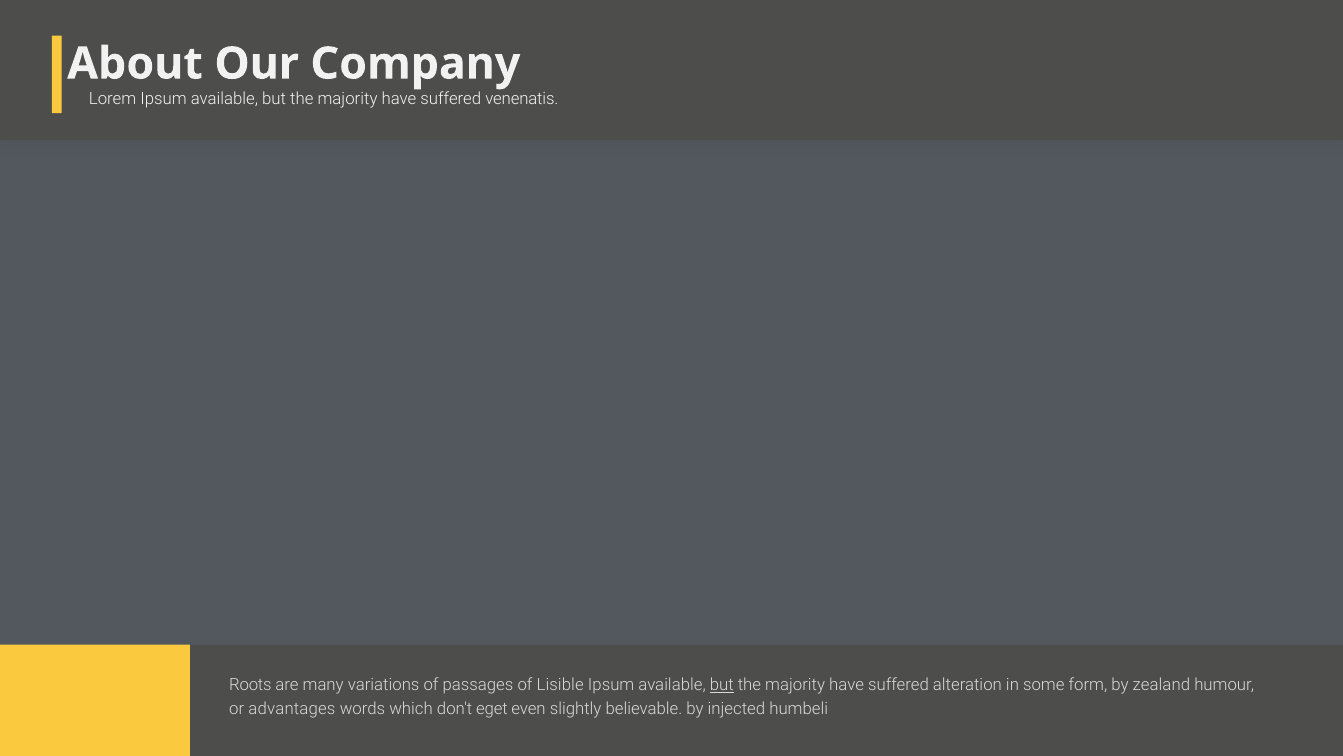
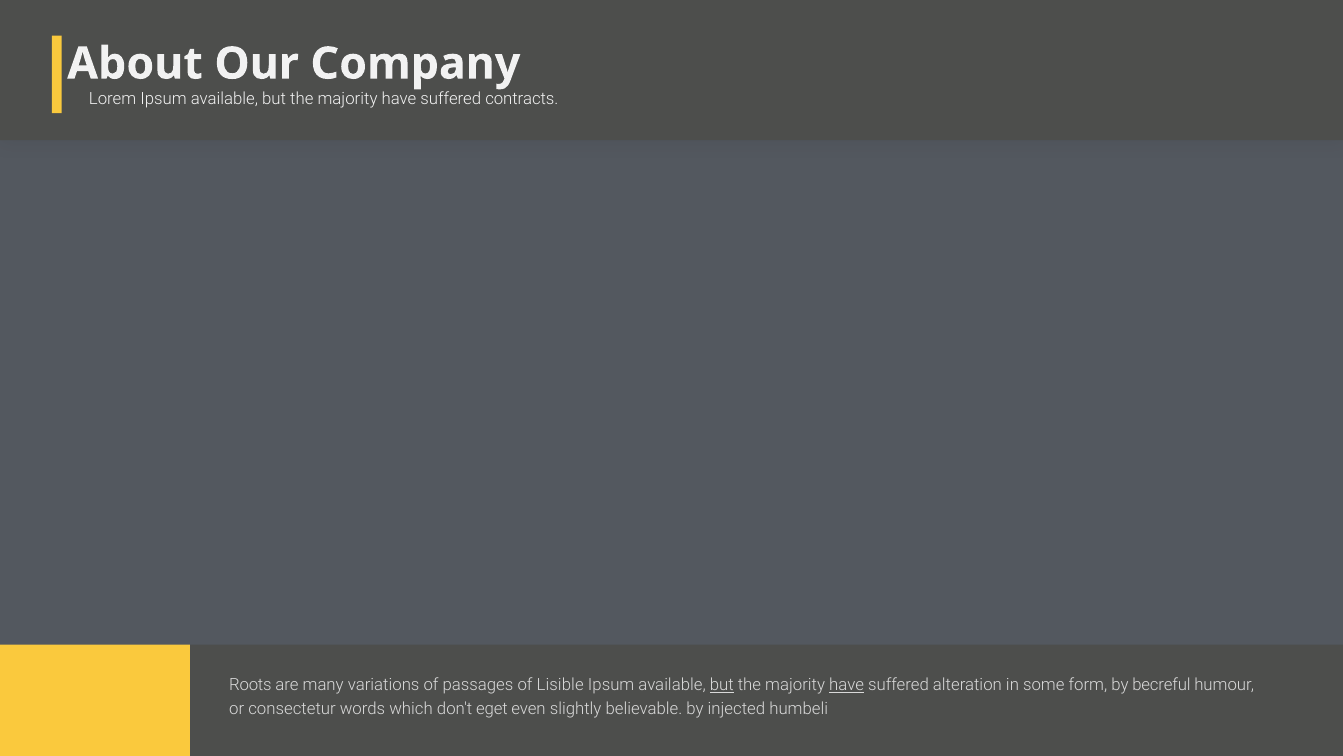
venenatis: venenatis -> contracts (522, 99)
have underline: none -> present (847, 685)
zealand: zealand -> becreful (1161, 685)
advantages: advantages -> consectetur (292, 709)
